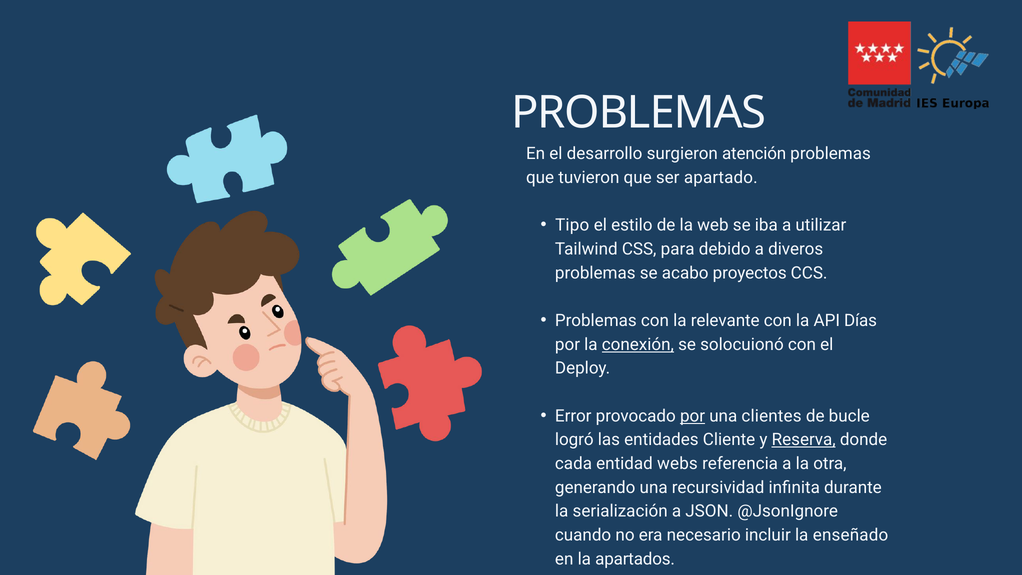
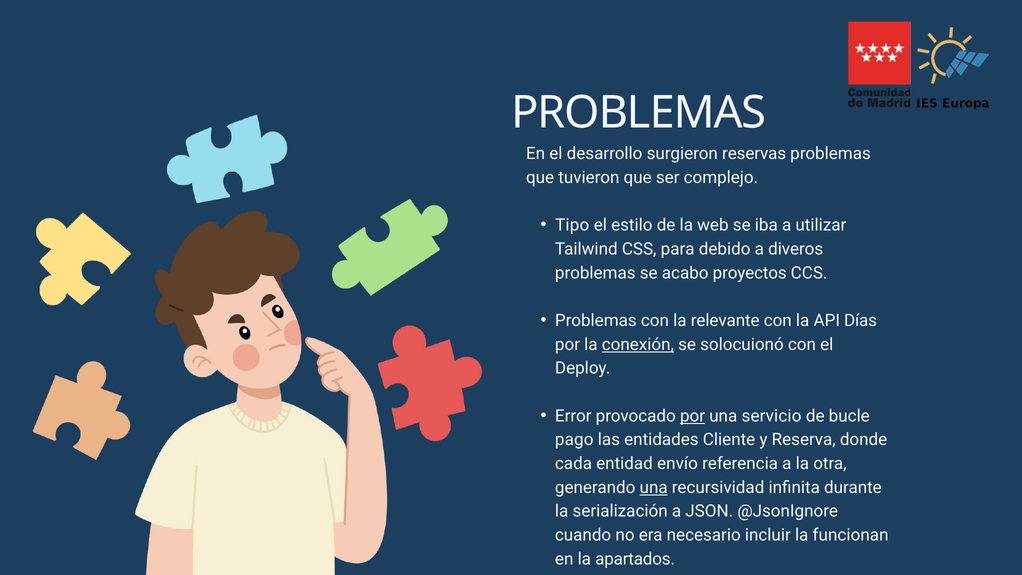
atención: atención -> reservas (754, 154)
apartado: apartado -> complejo (721, 177)
clientes: clientes -> servicio (772, 416)
logró: logró -> pago (574, 440)
Reserva underline: present -> none (804, 440)
webs: webs -> envío (677, 464)
una underline: none -> present (654, 487)
enseñado: enseñado -> funcionan (851, 535)
